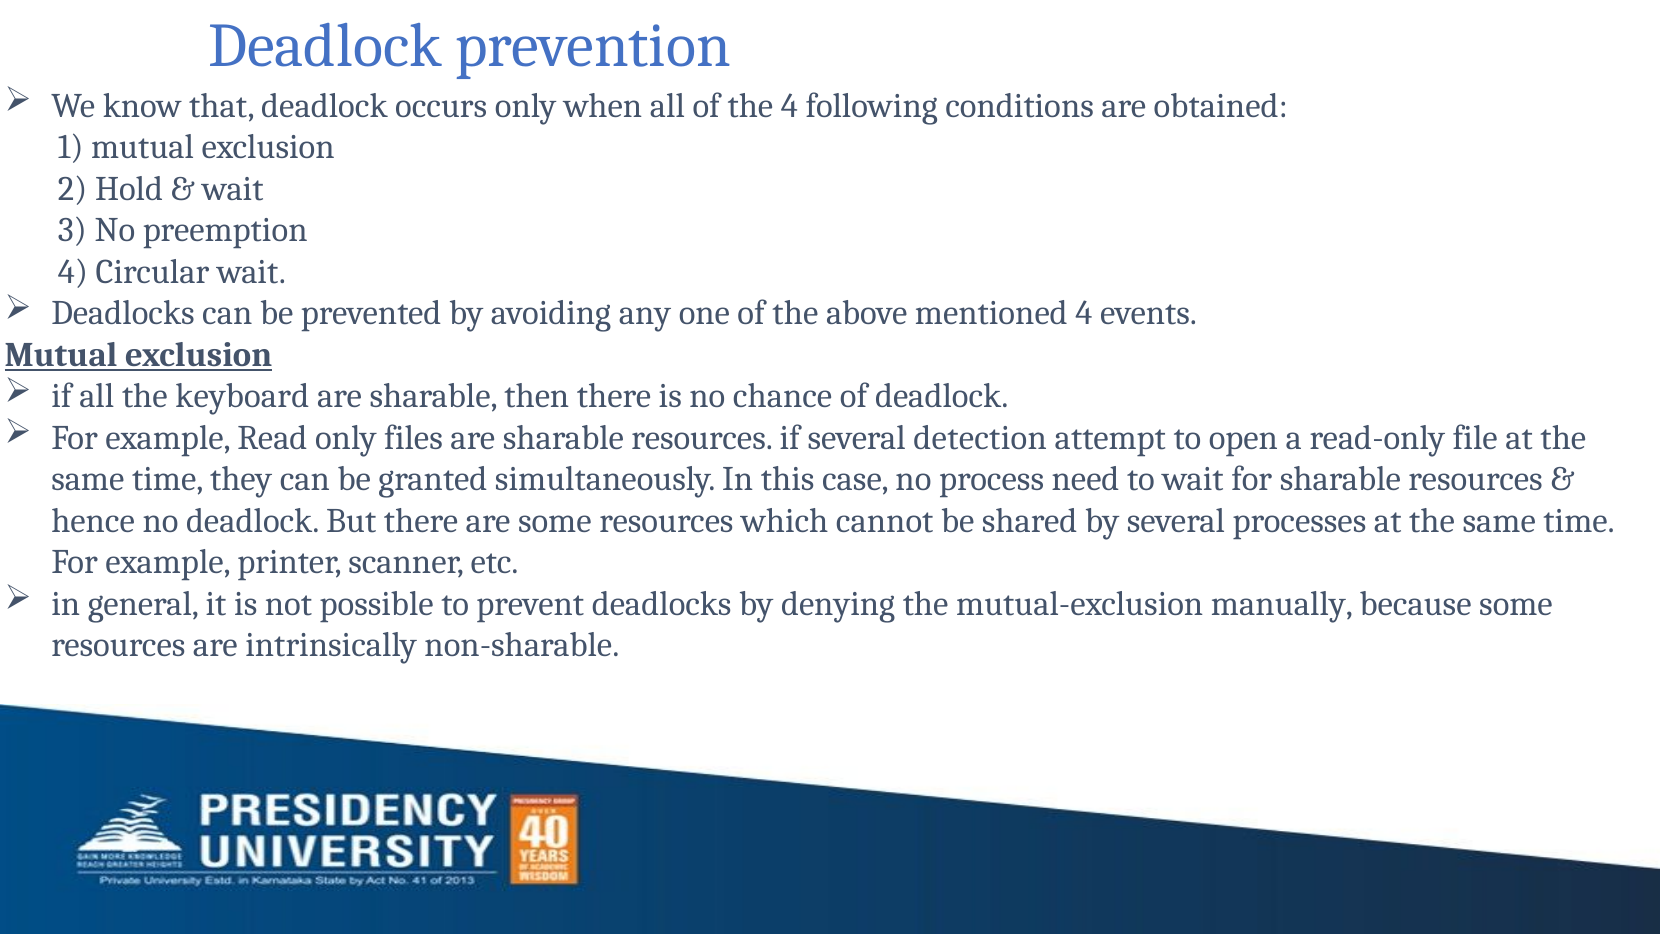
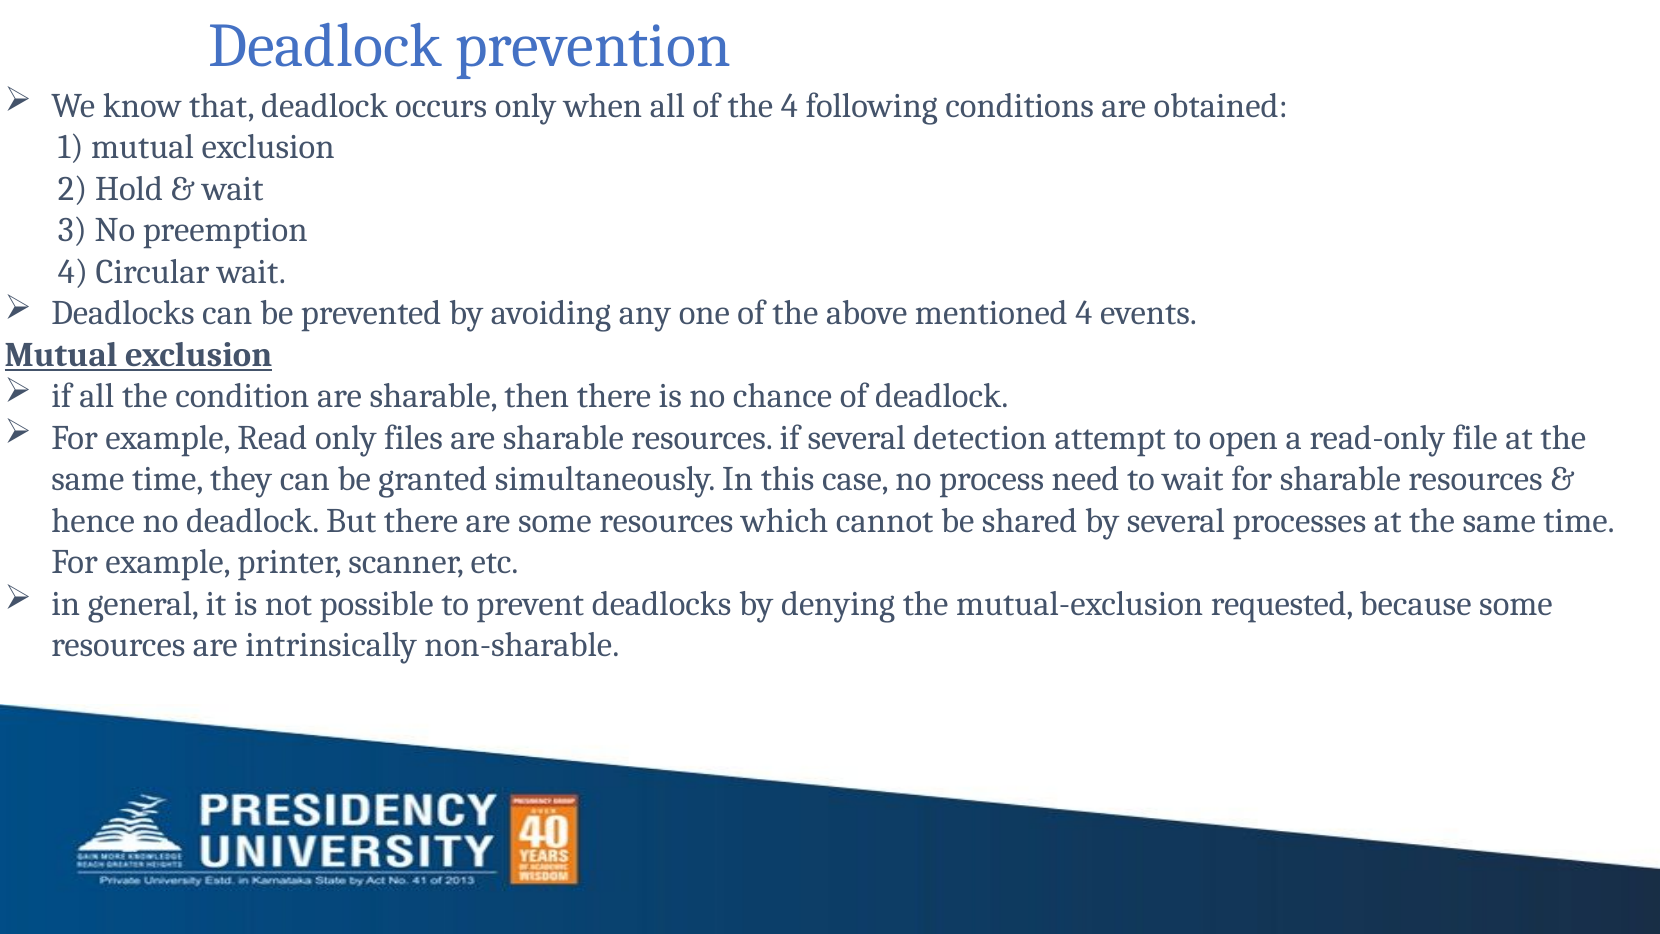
keyboard: keyboard -> condition (242, 396)
manually: manually -> requested (1282, 604)
